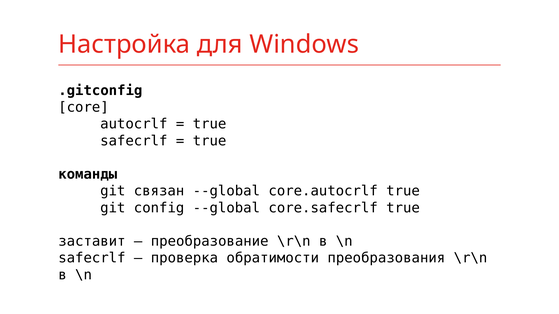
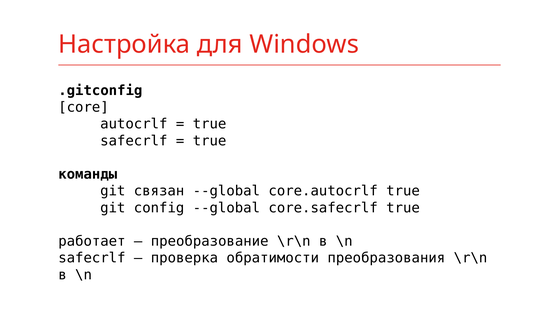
заставит: заставит -> работает (92, 242)
